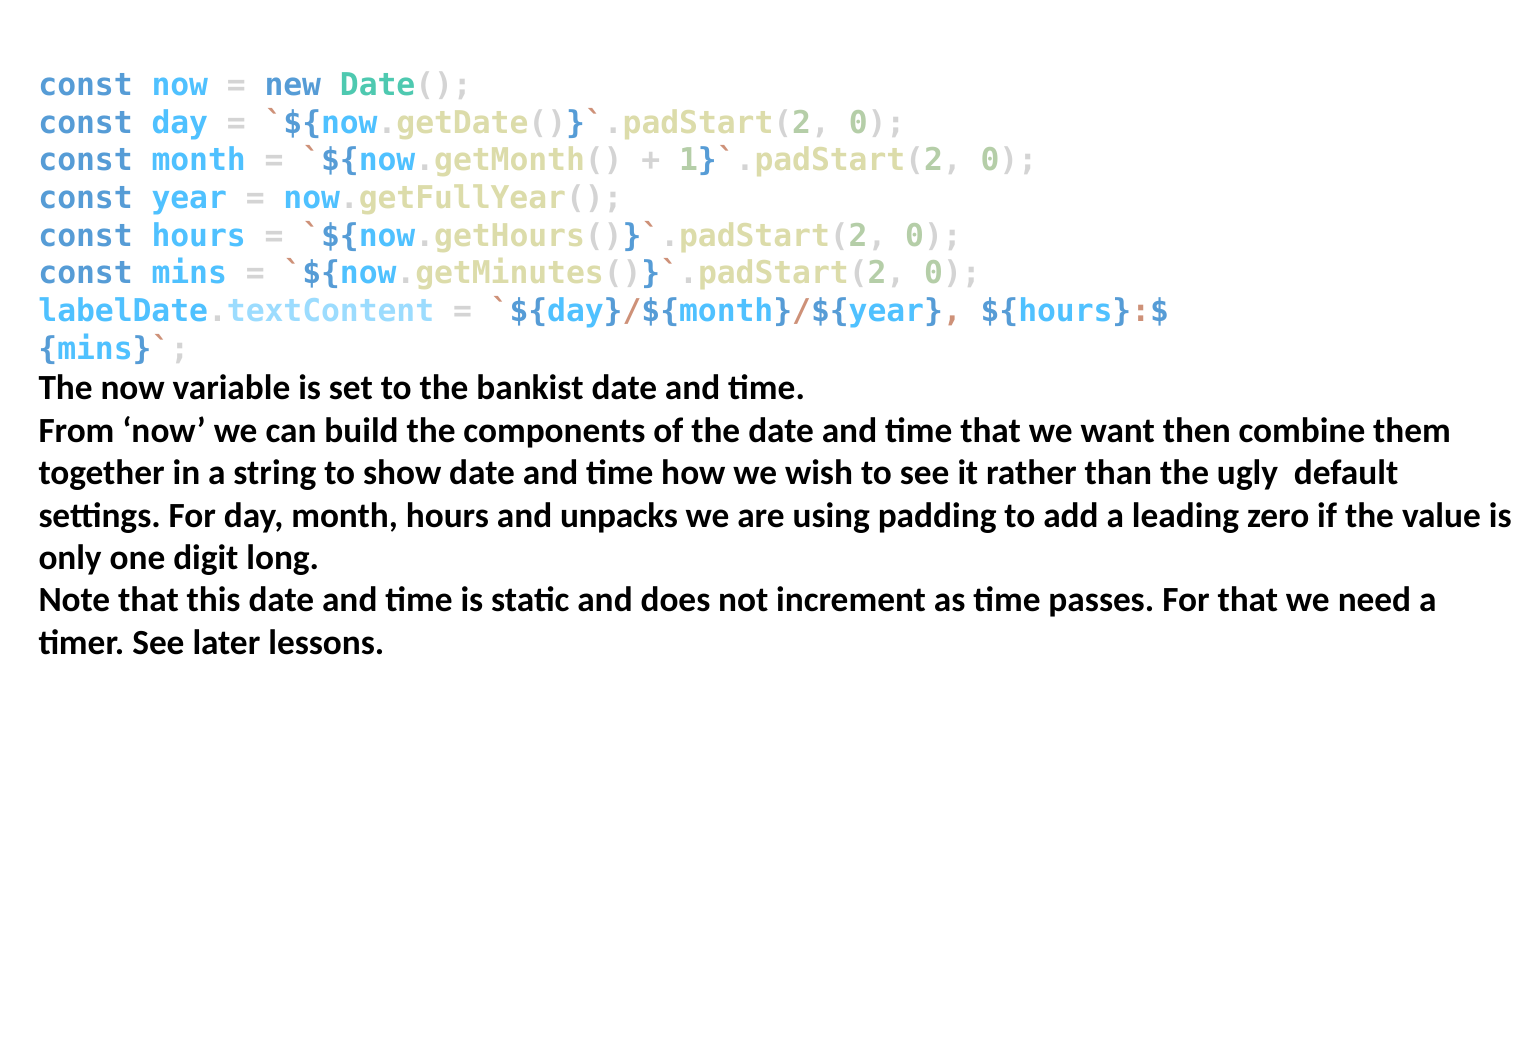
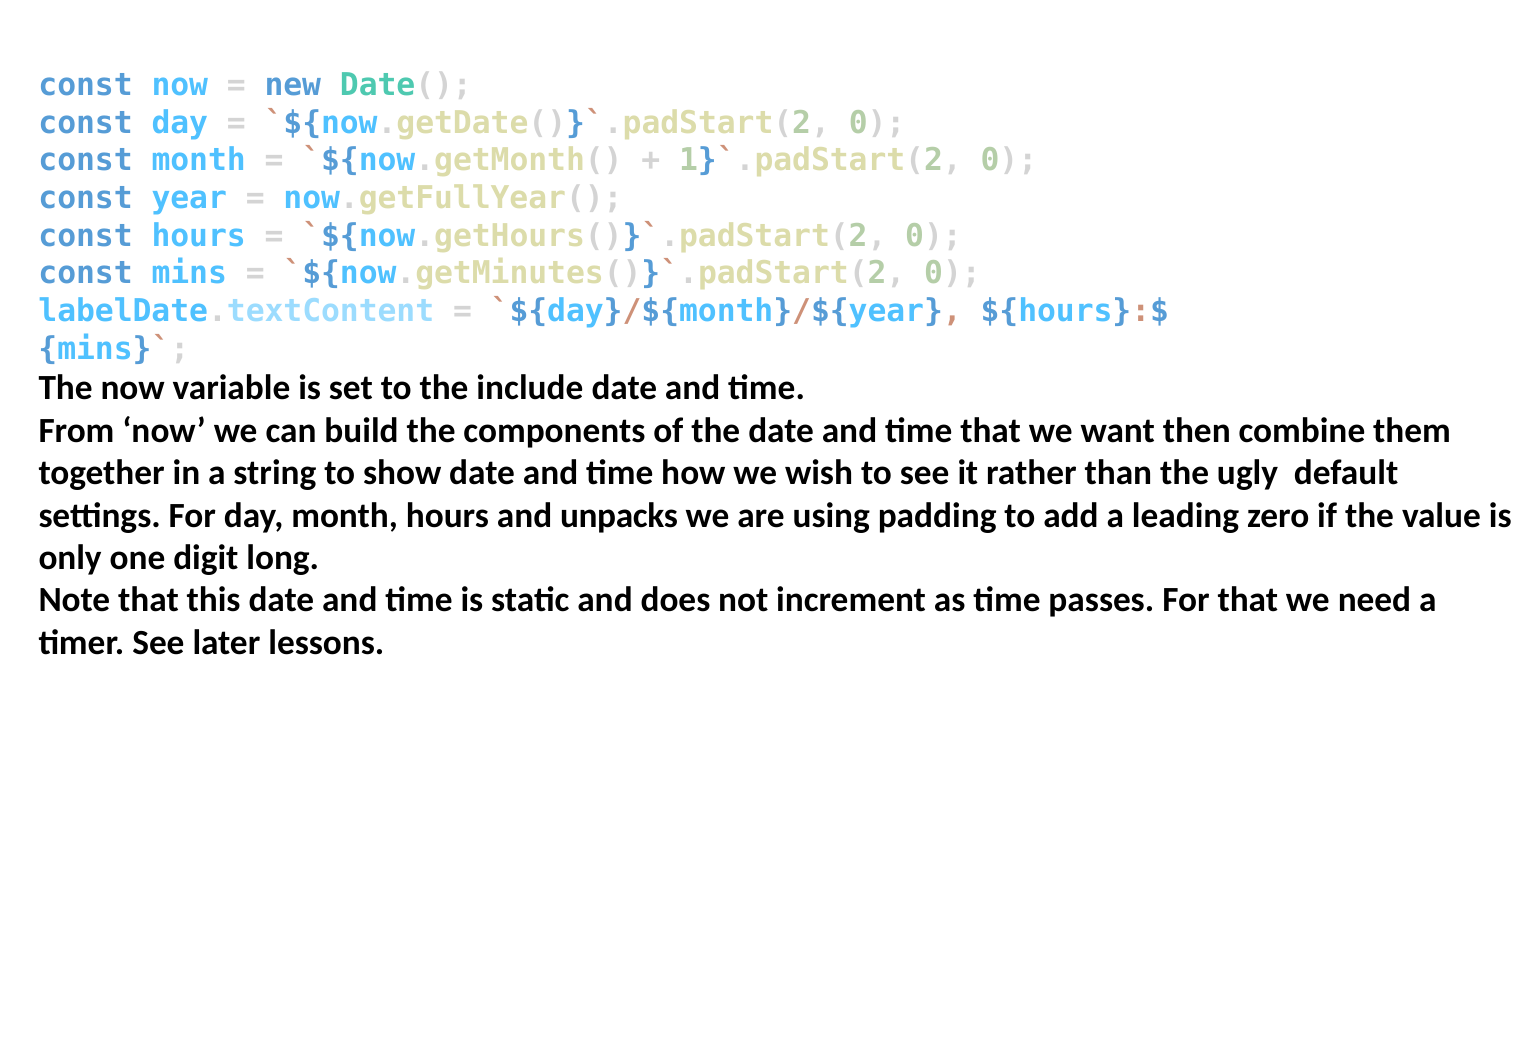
bankist: bankist -> include (530, 388)
